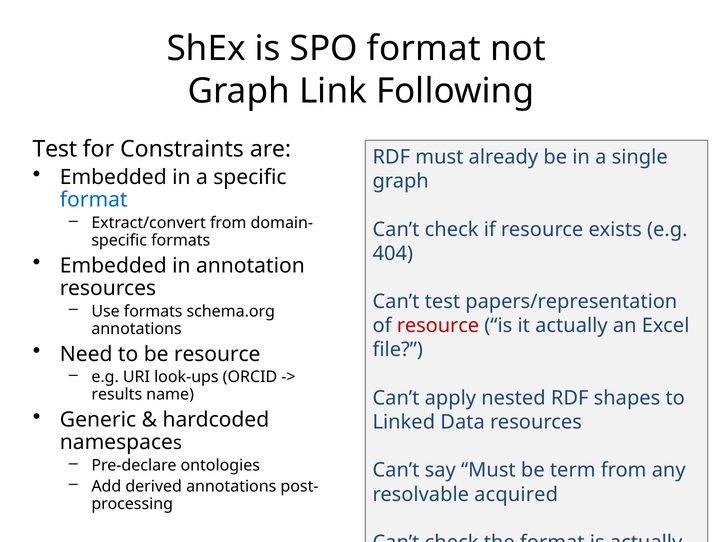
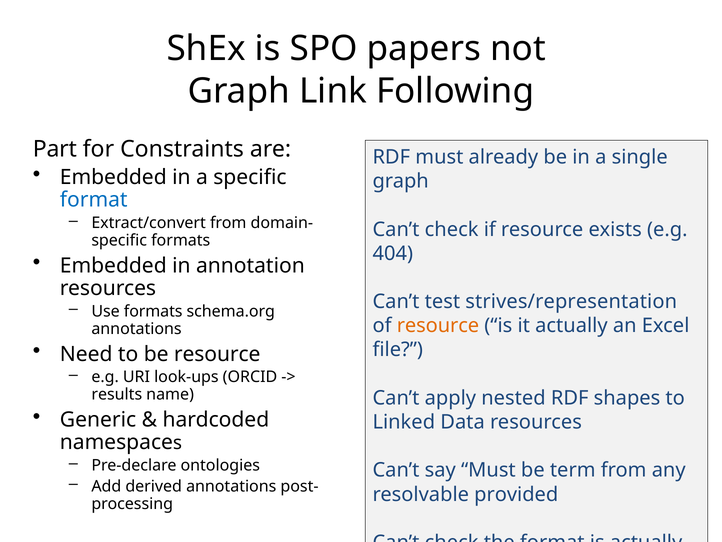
SPO format: format -> papers (424, 49)
Test: Test -> Part (55, 149)
papers/representation: papers/representation -> strives/representation (571, 301)
resource colour: red -> orange (438, 325)
acquired: acquired -> provided (516, 494)
